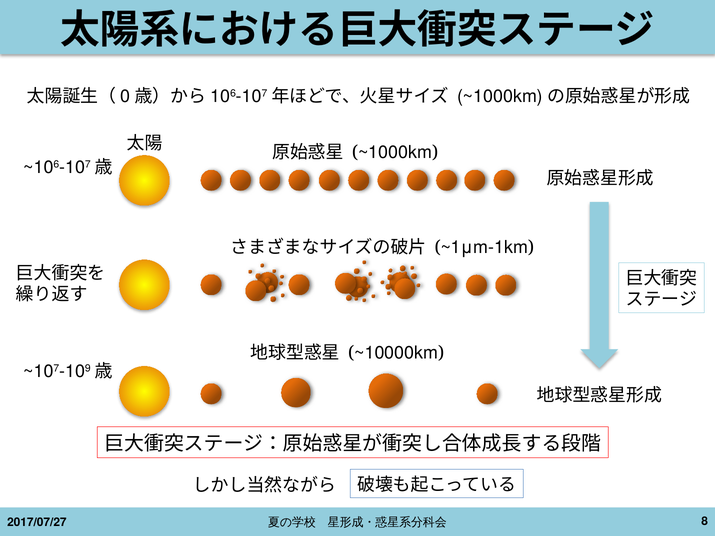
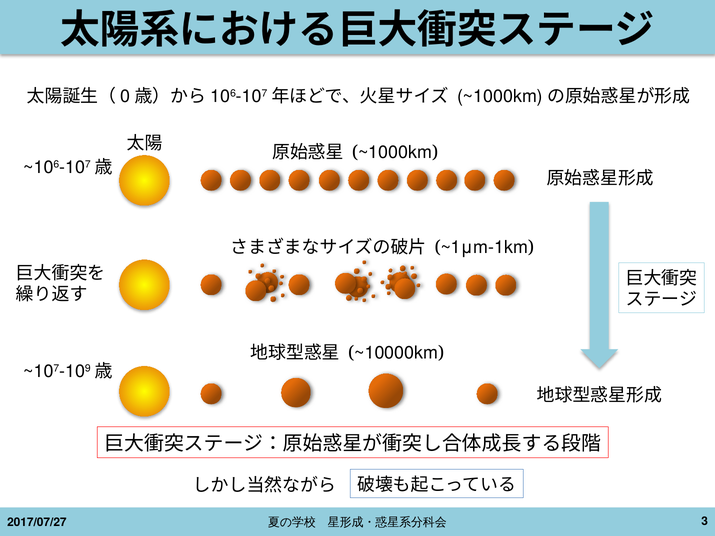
8: 8 -> 3 (705, 521)
